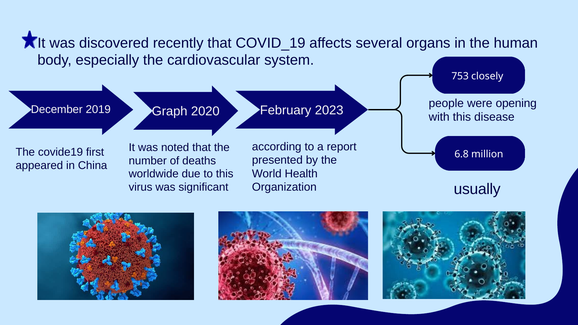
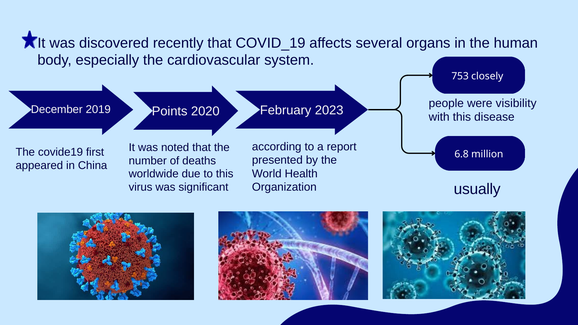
opening: opening -> visibility (516, 103)
Graph: Graph -> Points (170, 111)
